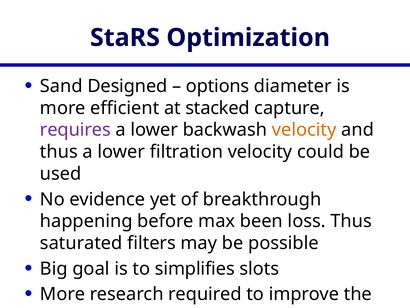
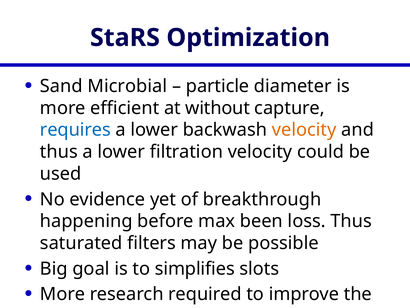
Designed: Designed -> Microbial (127, 86)
options: options -> particle (218, 86)
stacked: stacked -> without (218, 108)
requires colour: purple -> blue (75, 130)
